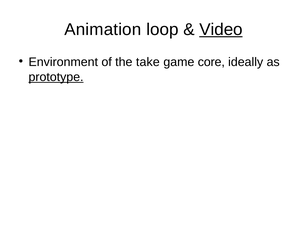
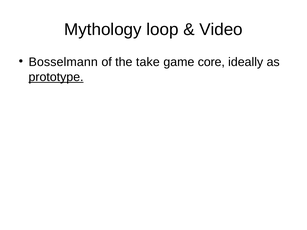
Animation: Animation -> Mythology (103, 30)
Video underline: present -> none (221, 30)
Environment: Environment -> Bosselmann (63, 62)
